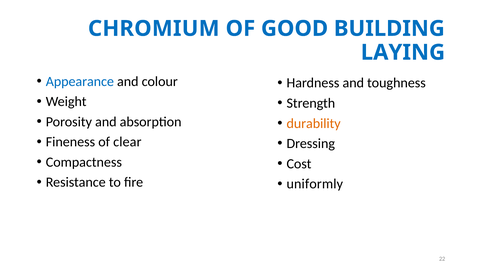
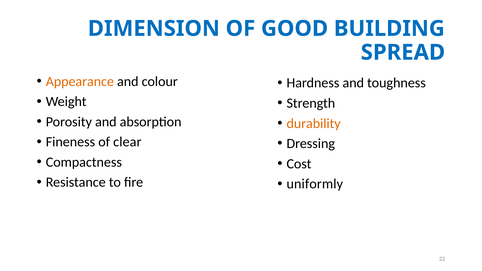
CHROMIUM: CHROMIUM -> DIMENSION (154, 29)
LAYING: LAYING -> SPREAD (403, 52)
Appearance colour: blue -> orange (80, 81)
